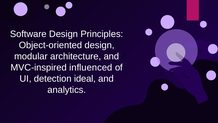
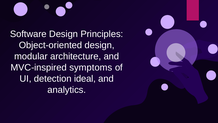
influenced: influenced -> symptoms (91, 67)
